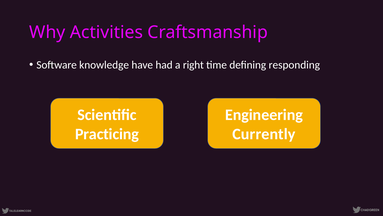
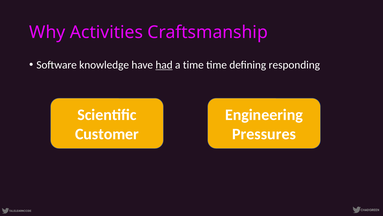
had underline: none -> present (164, 65)
a right: right -> time (193, 65)
Practicing: Practicing -> Customer (107, 134)
Currently: Currently -> Pressures (264, 134)
